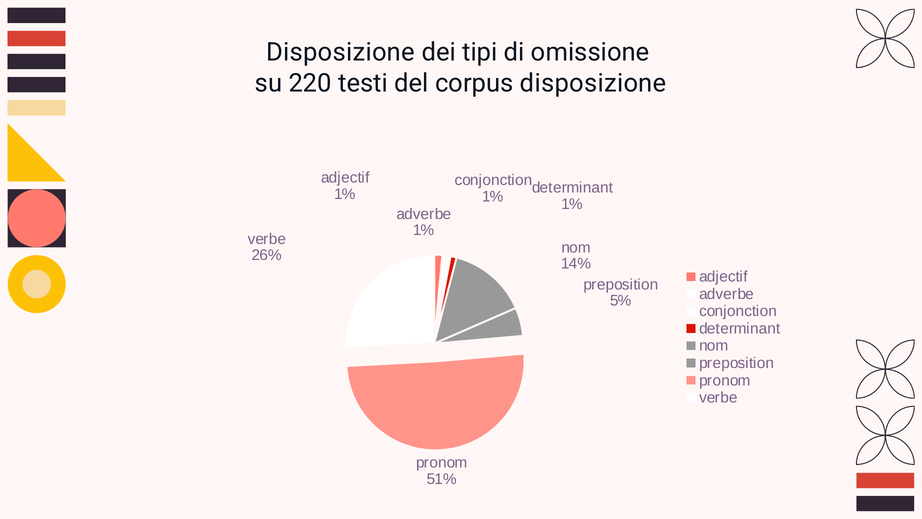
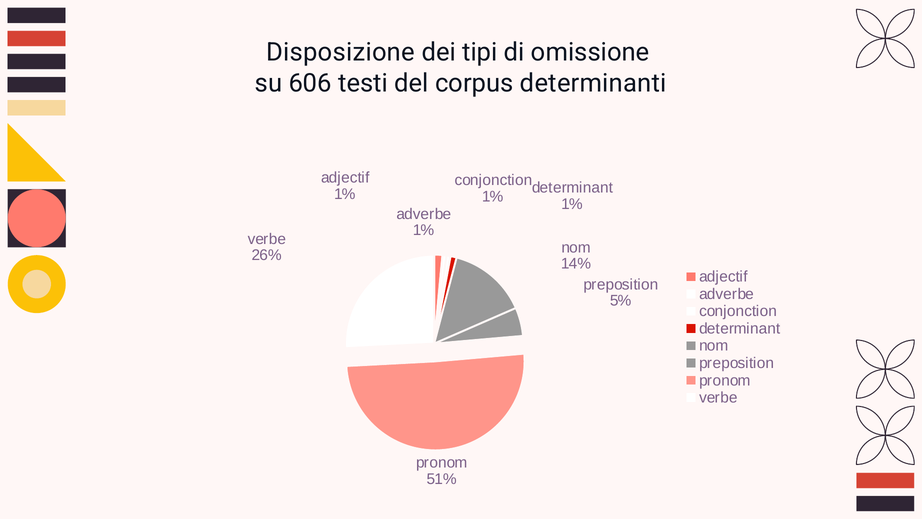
220: 220 -> 606 (310, 83)
corpus disposizione: disposizione -> determinanti (593, 83)
